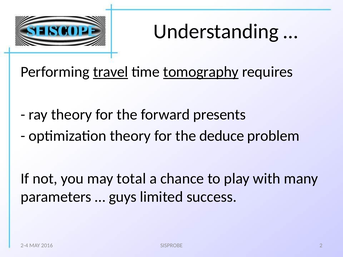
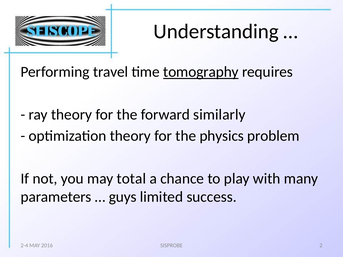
travel underline: present -> none (111, 72)
presents: presents -> similarly (219, 115)
deduce: deduce -> physics (222, 136)
